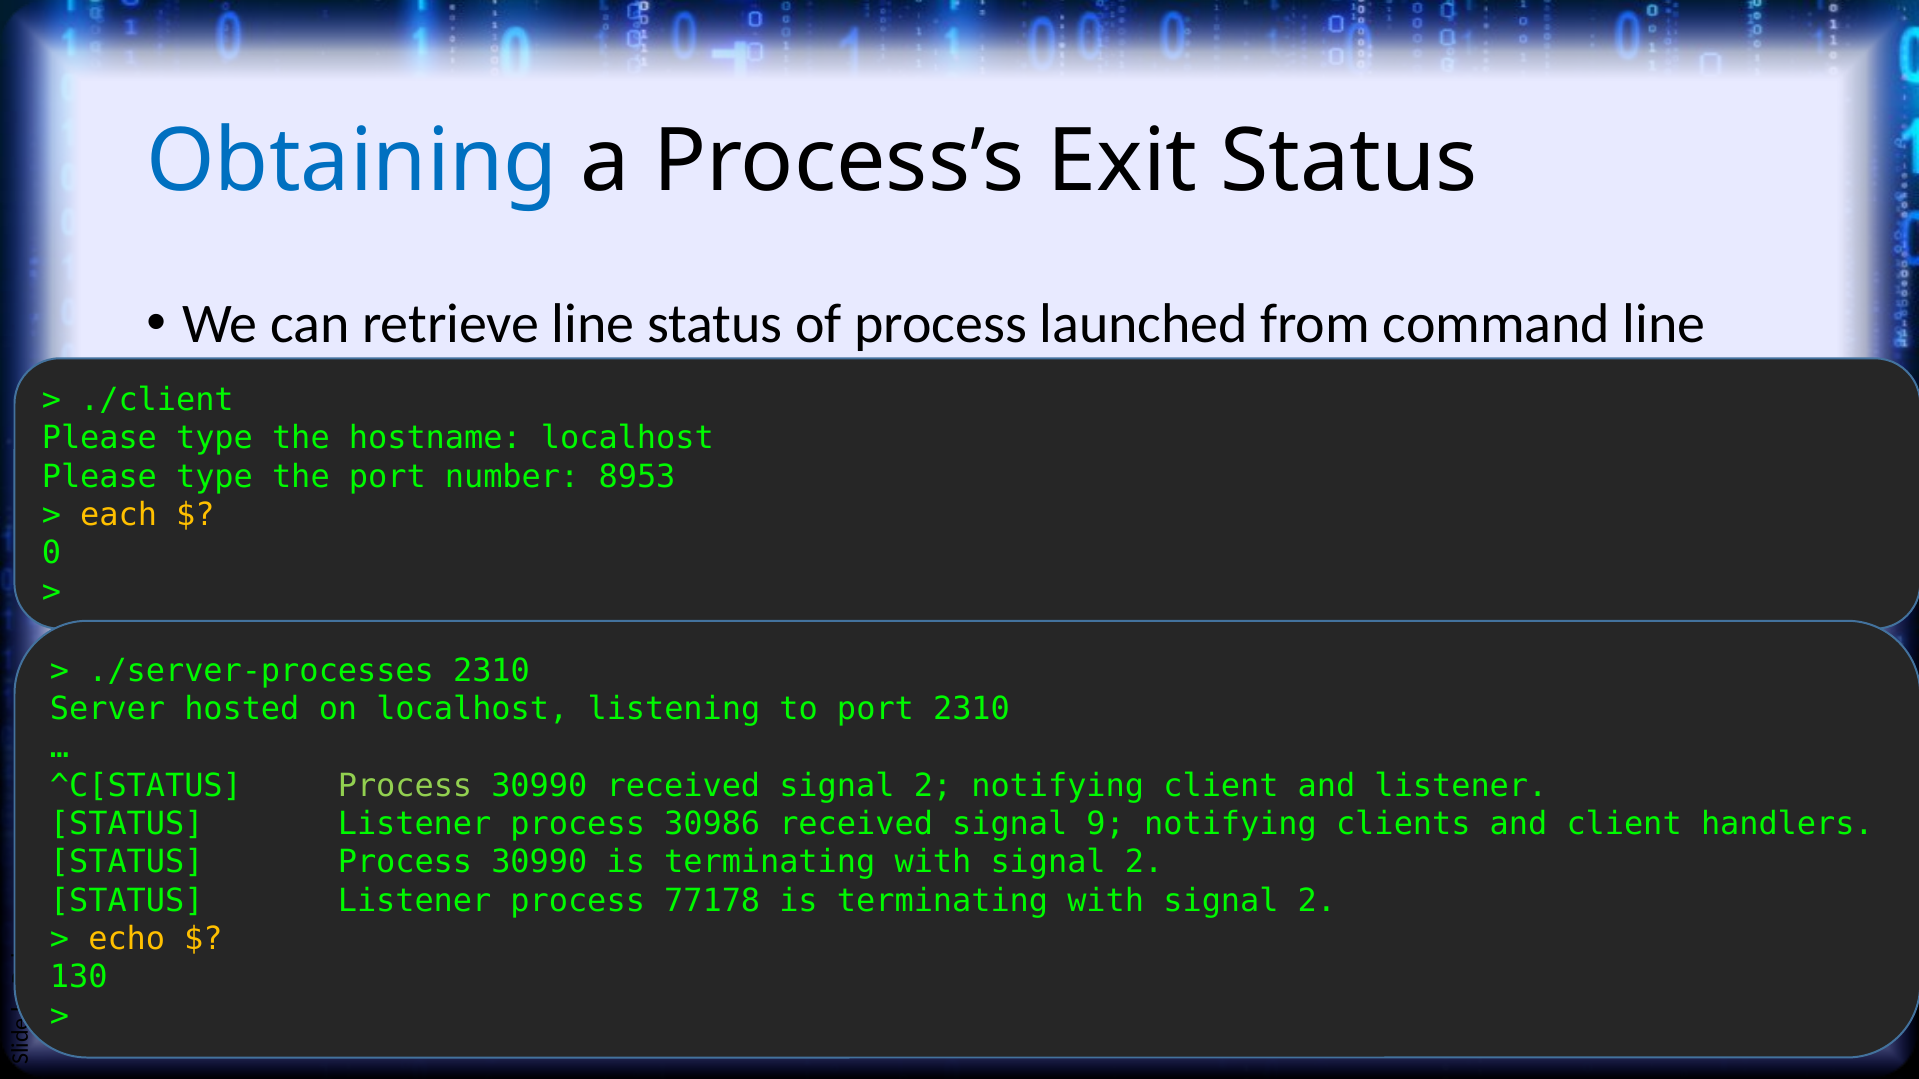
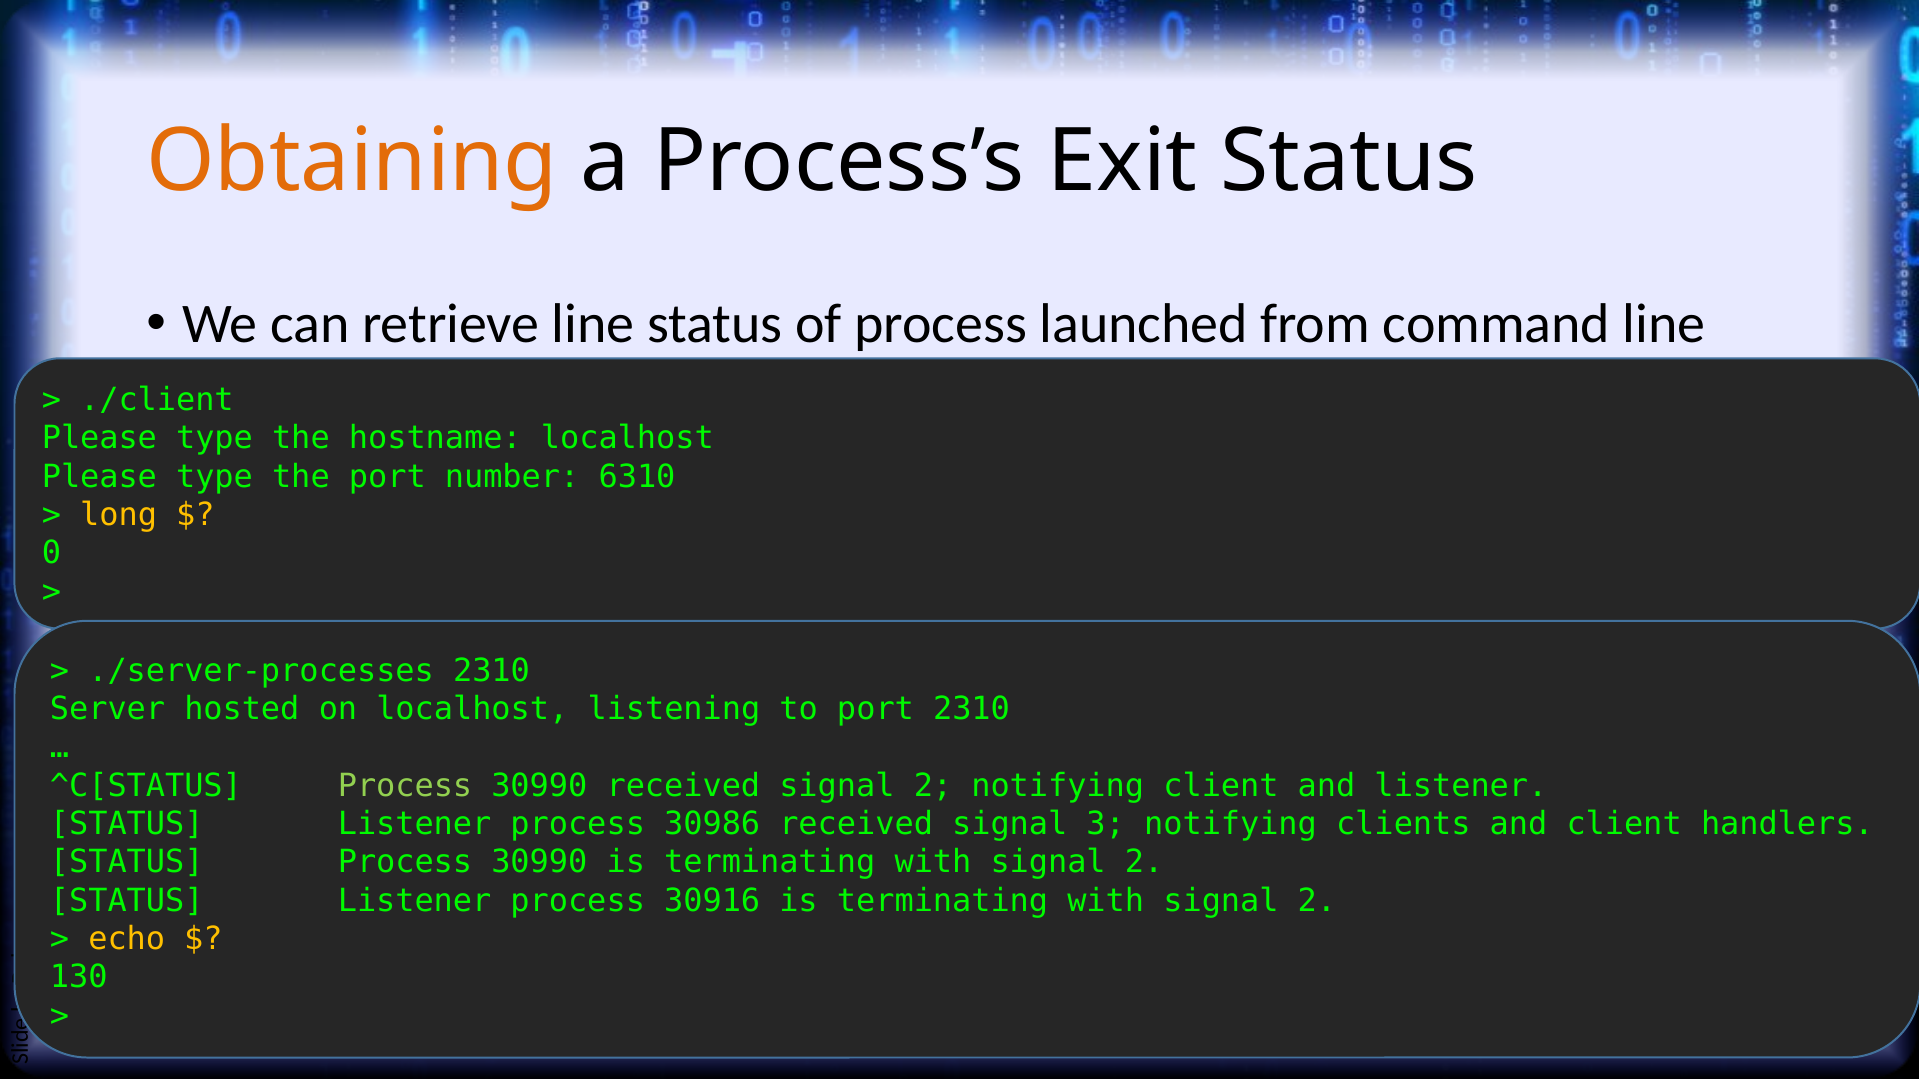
Obtaining colour: blue -> orange (352, 161)
8953: 8953 -> 6310 (637, 477)
each: each -> long (119, 515)
9: 9 -> 3 (1106, 824)
77178: 77178 -> 30916 (712, 901)
